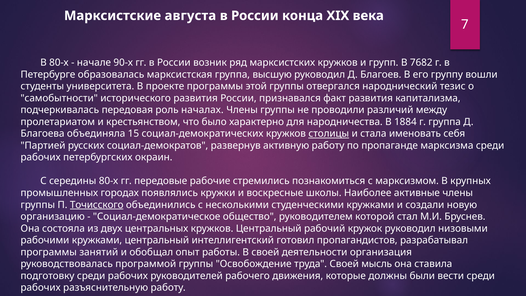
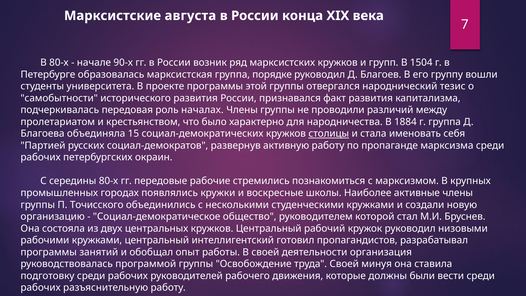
7682: 7682 -> 1504 (421, 63)
высшую: высшую -> порядке (272, 74)
Точисского underline: present -> none (97, 205)
мысль: мысль -> минуя (377, 264)
